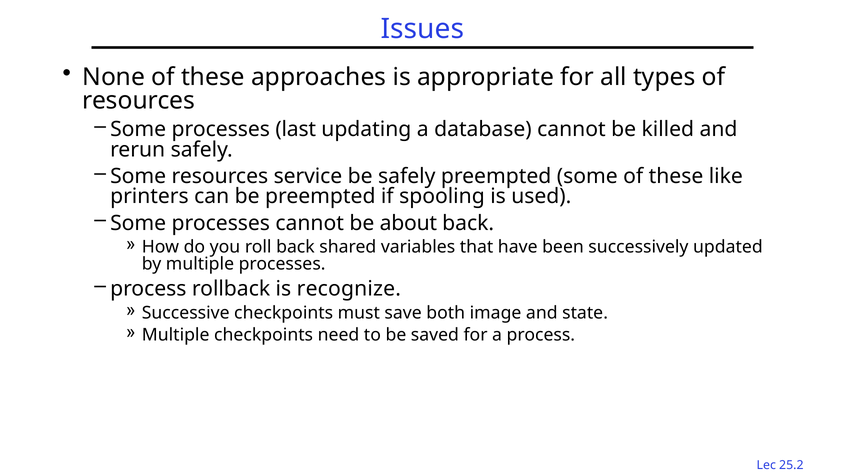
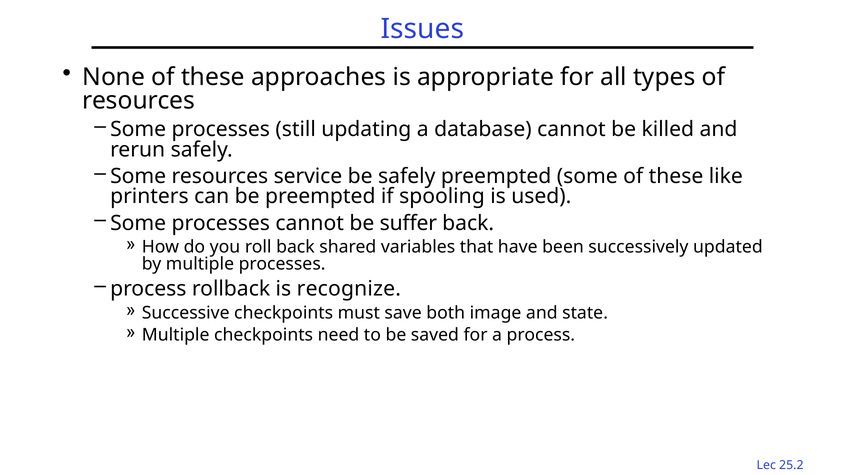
last: last -> still (296, 129)
about: about -> suffer (408, 223)
